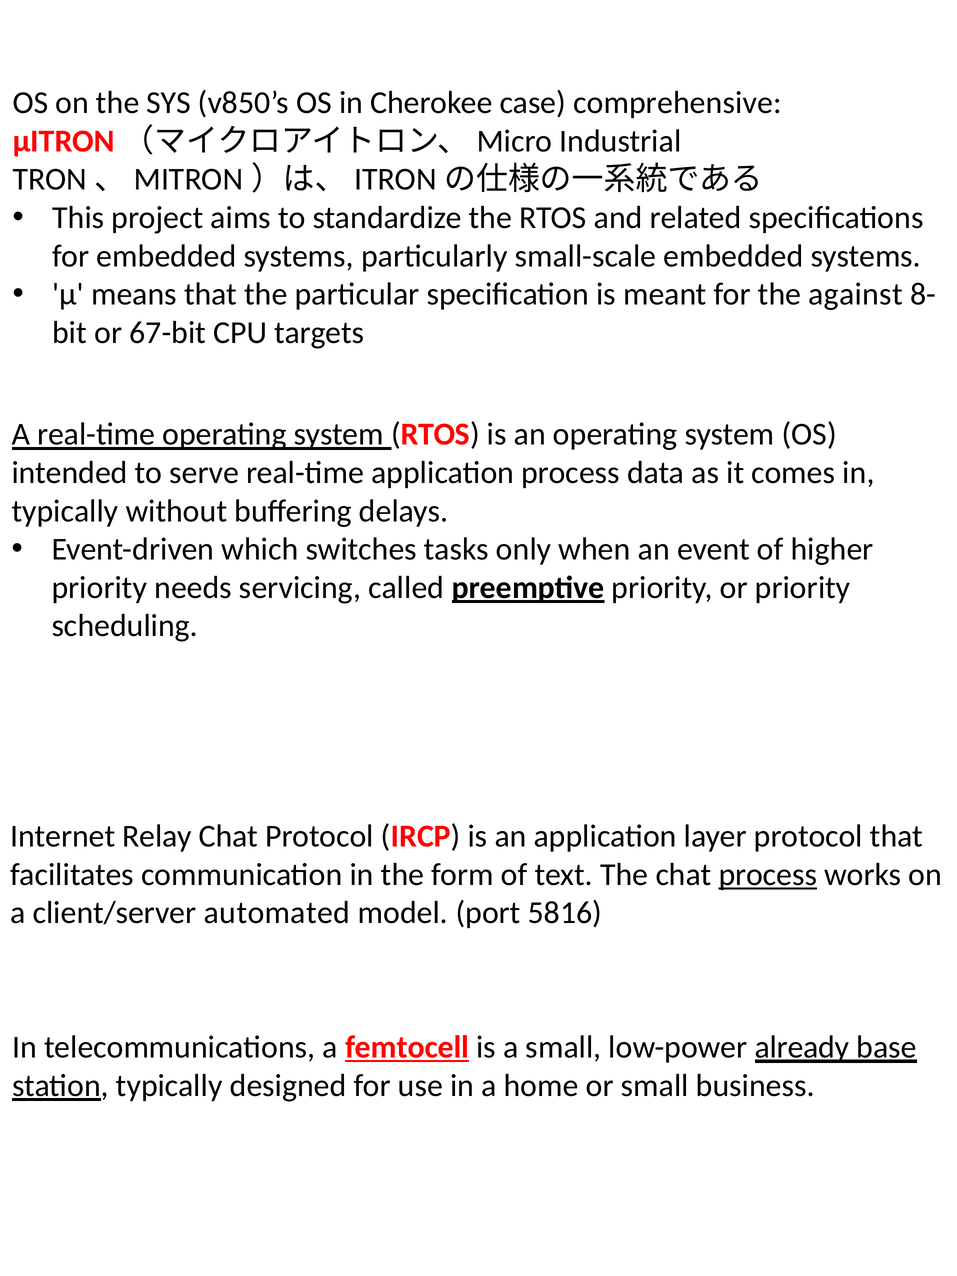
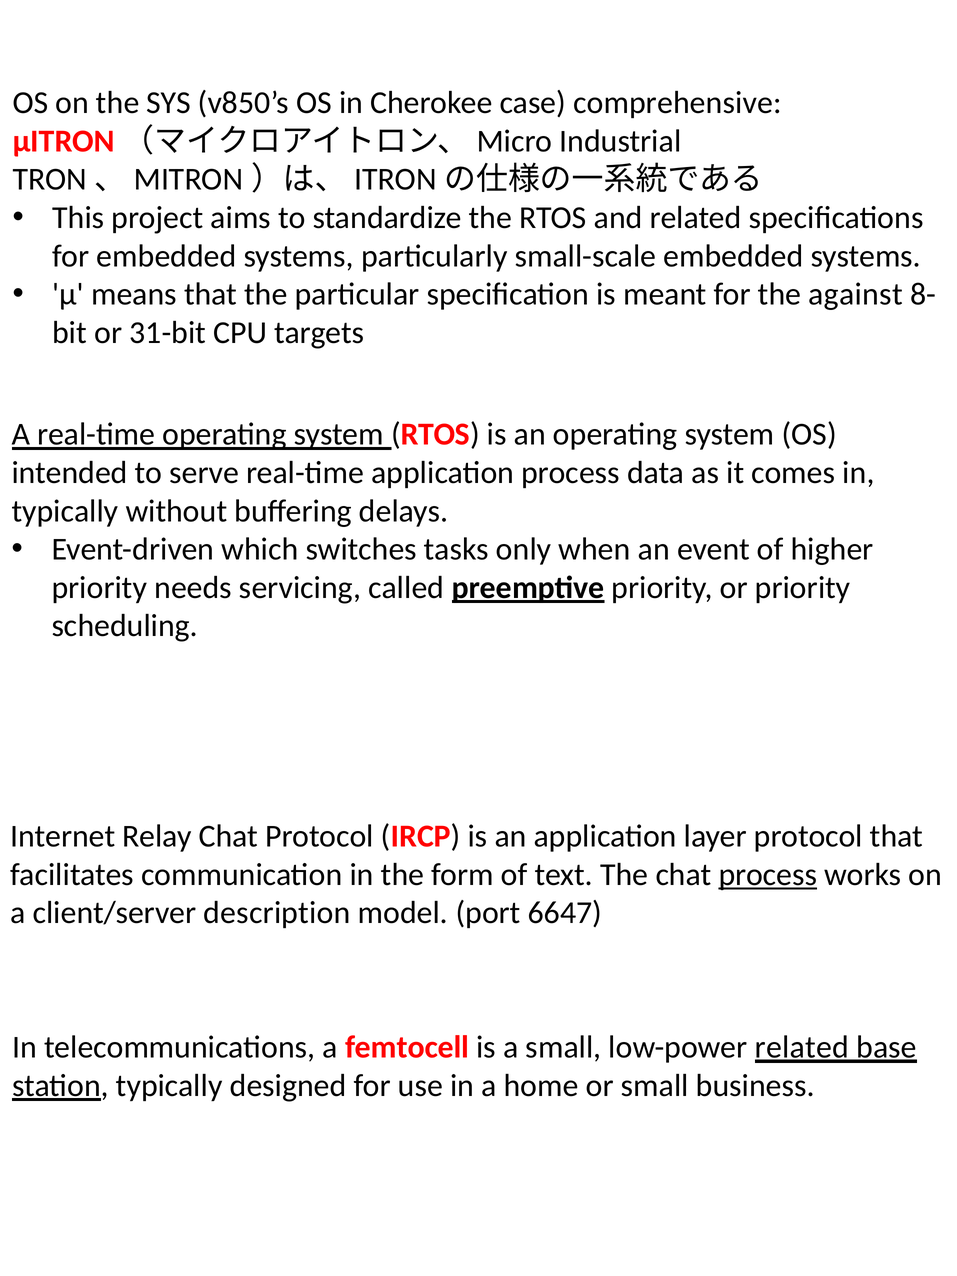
67-bit: 67-bit -> 31-bit (168, 333)
automated: automated -> description (277, 913)
5816: 5816 -> 6647 (565, 913)
femtocell underline: present -> none (407, 1047)
low-power already: already -> related (802, 1047)
